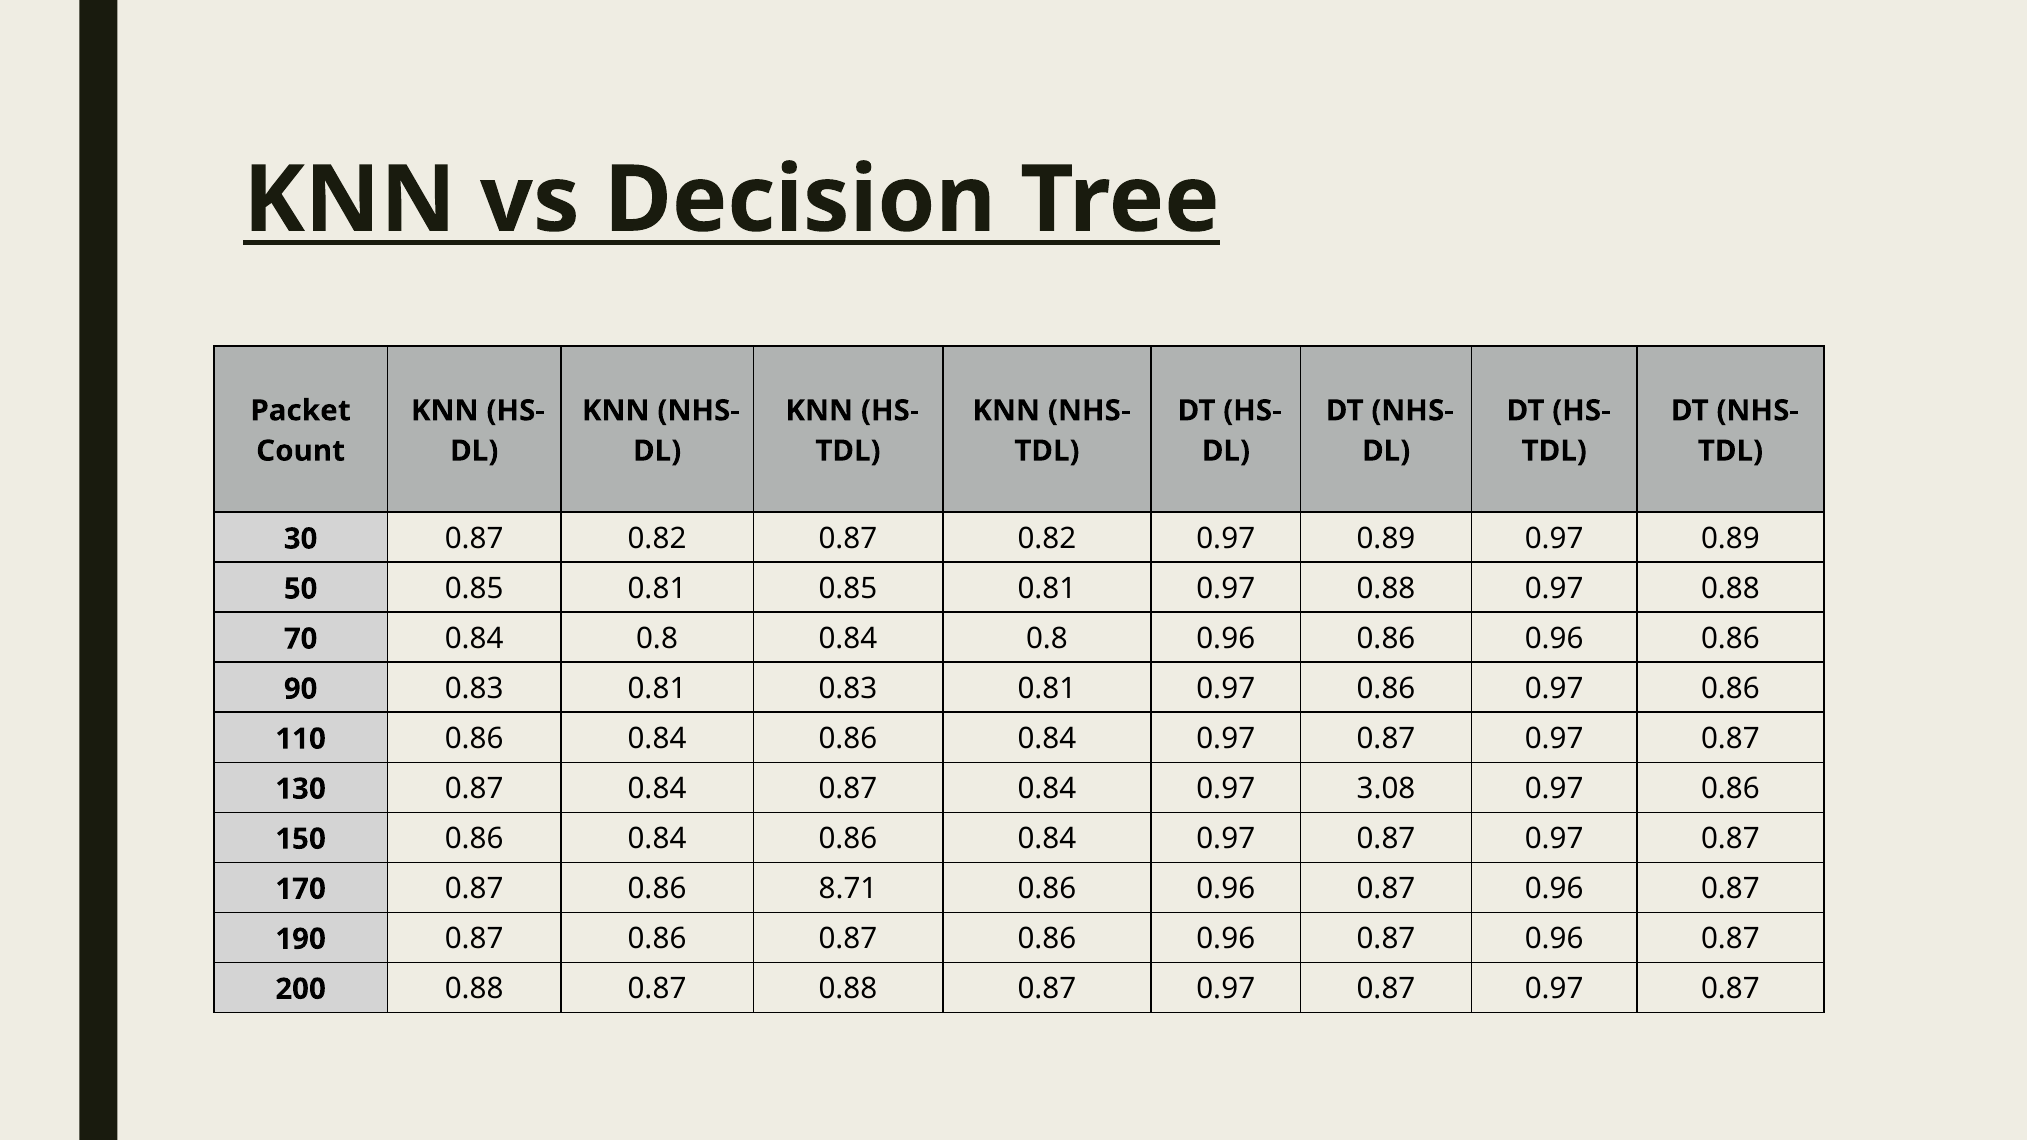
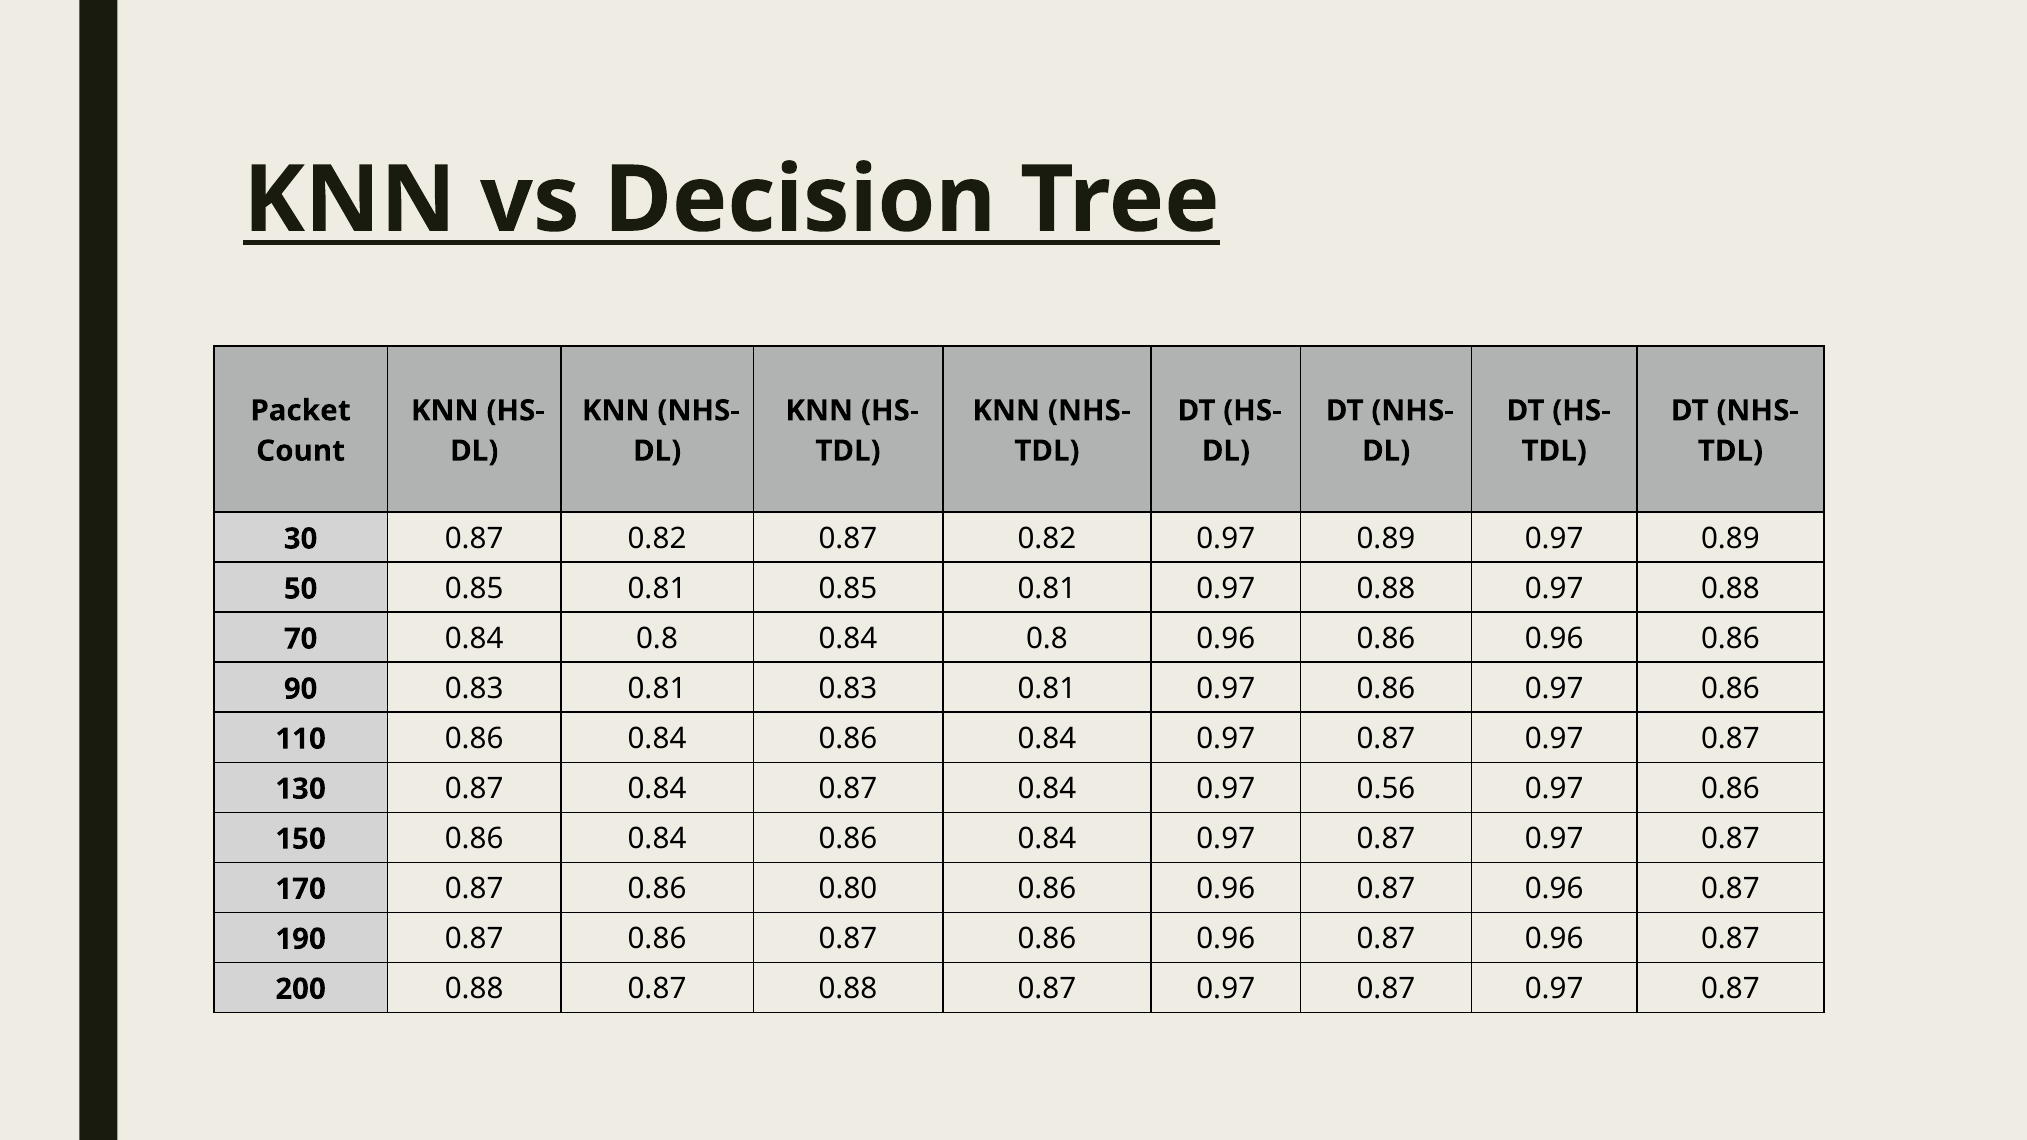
3.08: 3.08 -> 0.56 (1386, 789)
8.71: 8.71 -> 0.80 (848, 889)
